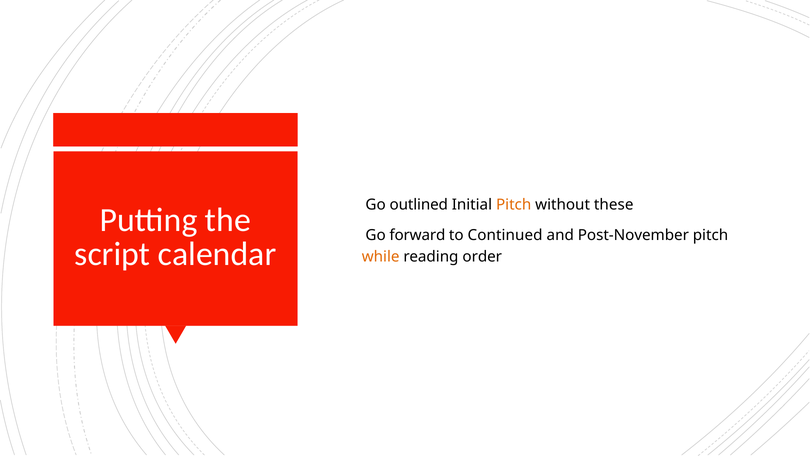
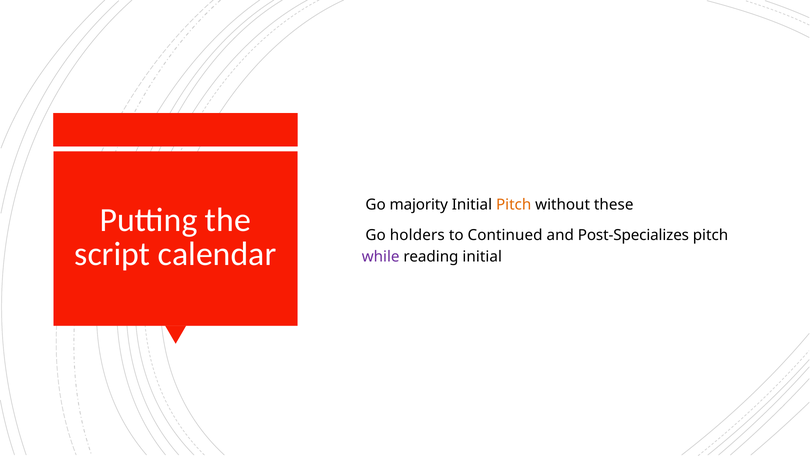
outlined: outlined -> majority (419, 205)
forward: forward -> holders (417, 235)
Post-November: Post-November -> Post-Specializes (633, 235)
while colour: orange -> purple (381, 257)
reading order: order -> initial (482, 257)
